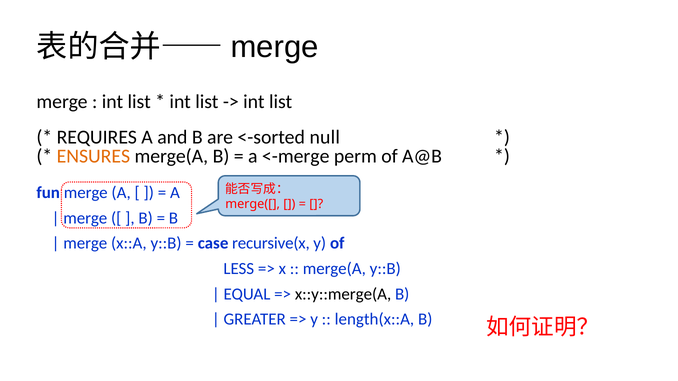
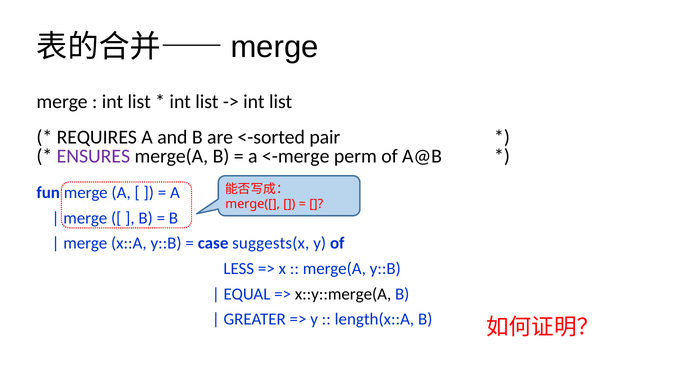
null: null -> pair (325, 138)
ENSURES colour: orange -> purple (93, 157)
recursive(x: recursive(x -> suggests(x (271, 244)
